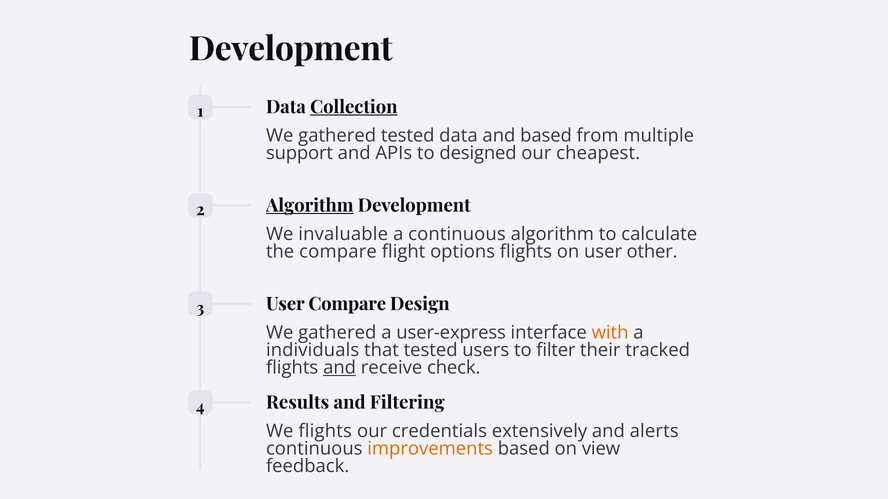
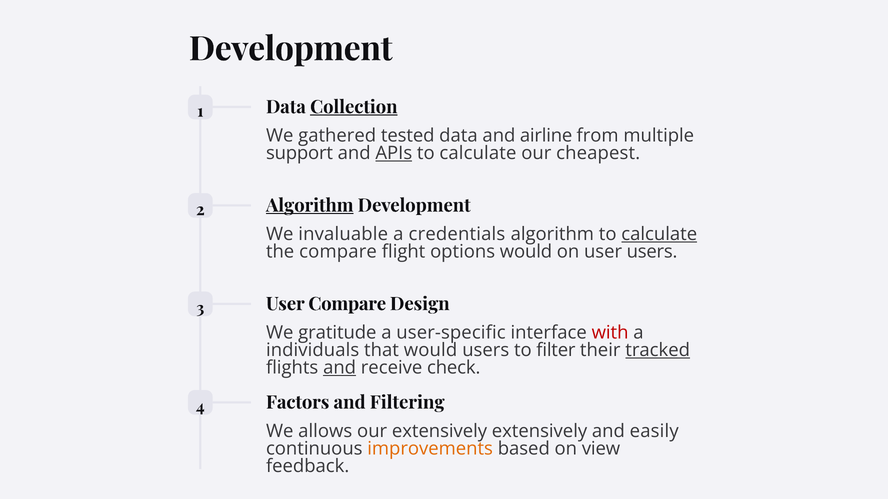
and based: based -> airline (546, 136)
APIs underline: none -> present (394, 153)
designed: designed -> calculate (478, 153)
a continuous: continuous -> credentials (457, 234)
calculate underline: none -> present (659, 234)
options flights: flights -> would (526, 252)
user other: other -> users (652, 252)
gathered: gathered -> gratitude (337, 333)
user-express: user-express -> user-specific (451, 333)
with colour: orange -> red (610, 333)
that tested: tested -> would (431, 350)
tracked underline: none -> present (658, 350)
Results: Results -> Factors (298, 403)
We flights: flights -> allows (325, 431)
our credentials: credentials -> extensively (439, 431)
alerts: alerts -> easily (654, 431)
